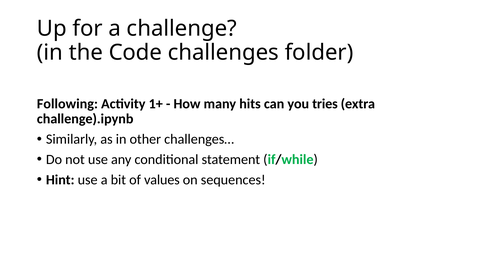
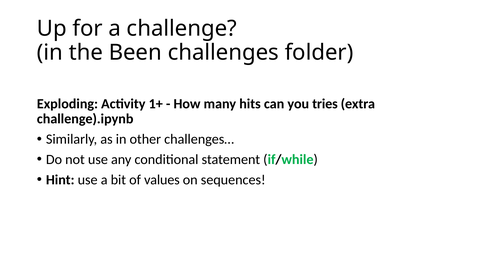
Code: Code -> Been (135, 53)
Following: Following -> Exploding (67, 104)
